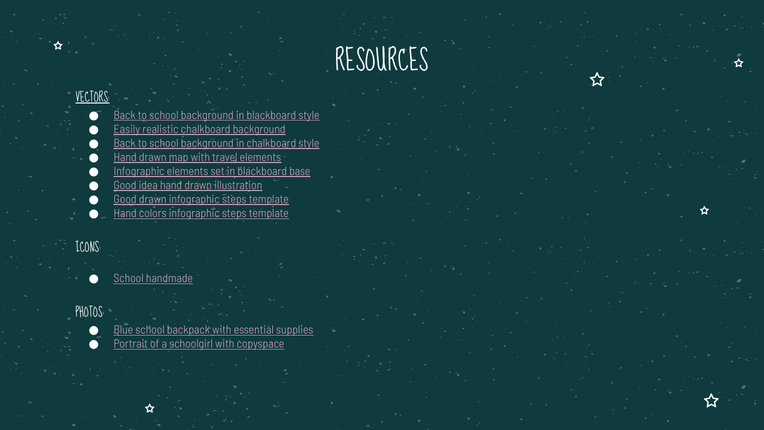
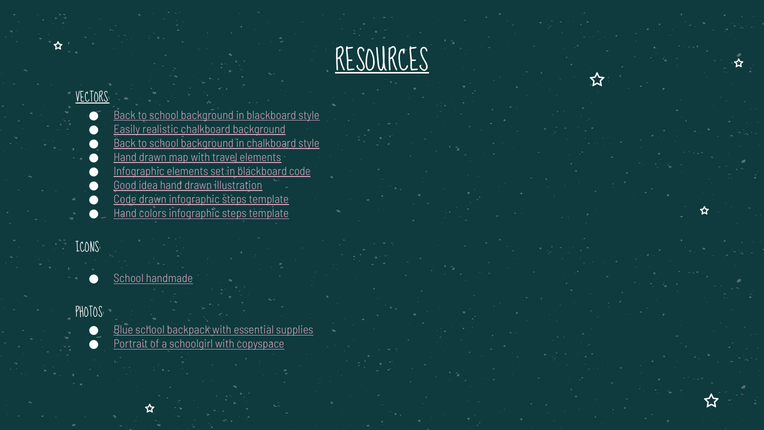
RESOURCES underline: none -> present (382, 62)
blackboard base: base -> code (300, 171)
Good: Good -> Code (125, 199)
